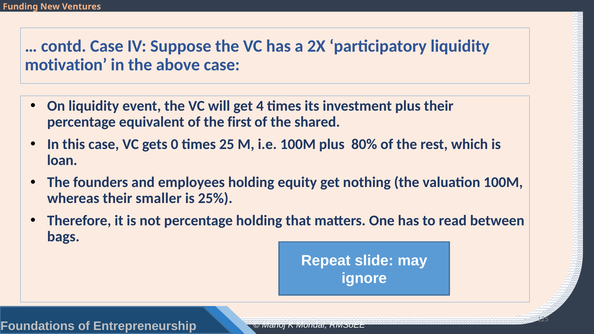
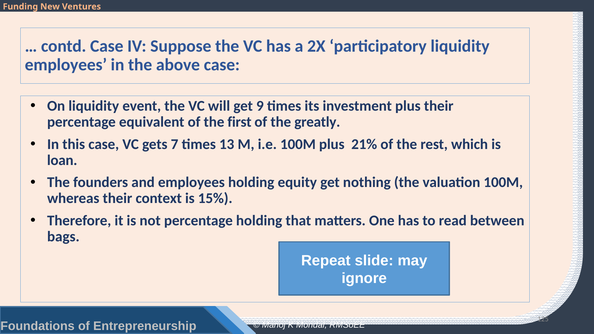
motivation: motivation -> employees (66, 65)
4: 4 -> 9 (260, 106)
shared: shared -> greatly (317, 122)
0: 0 -> 7 (175, 144)
25: 25 -> 13 (227, 144)
80%: 80% -> 21% (364, 144)
smaller: smaller -> context (159, 198)
25%: 25% -> 15% (215, 198)
